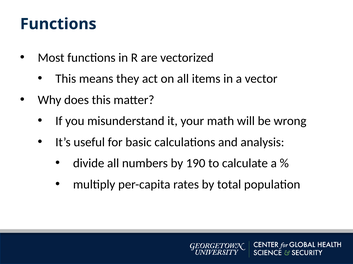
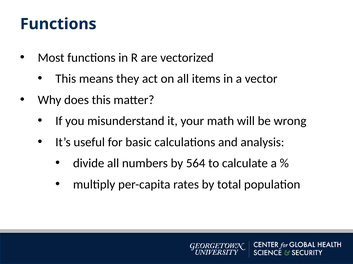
190: 190 -> 564 (196, 164)
